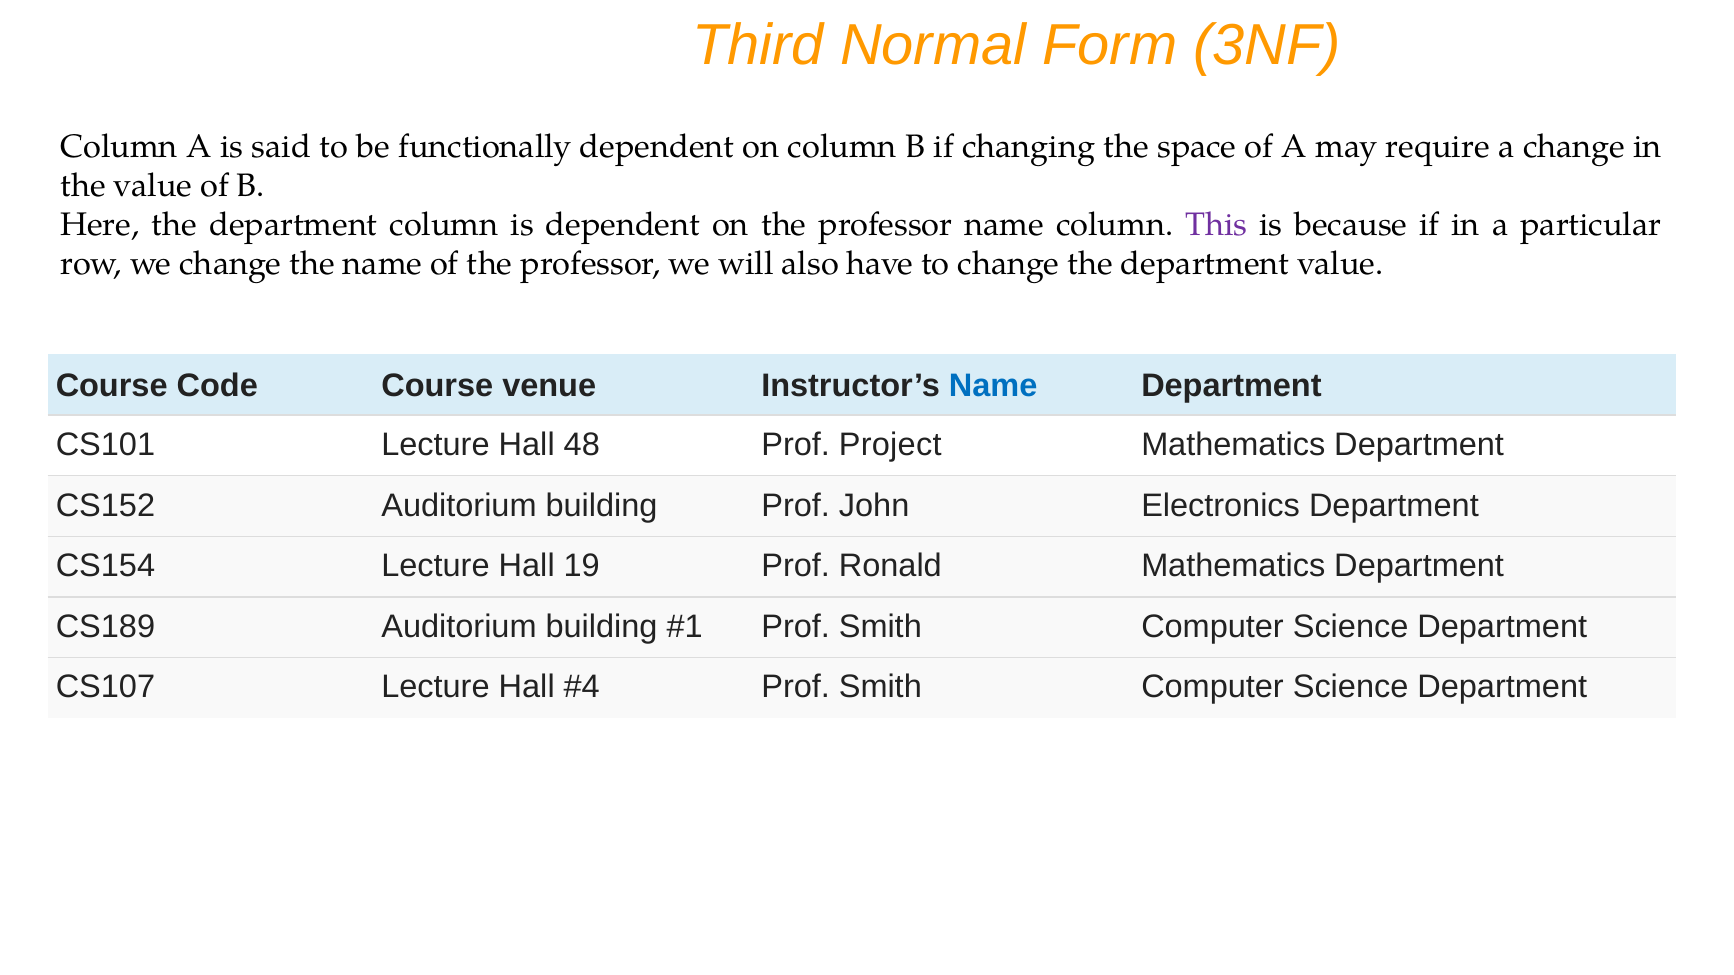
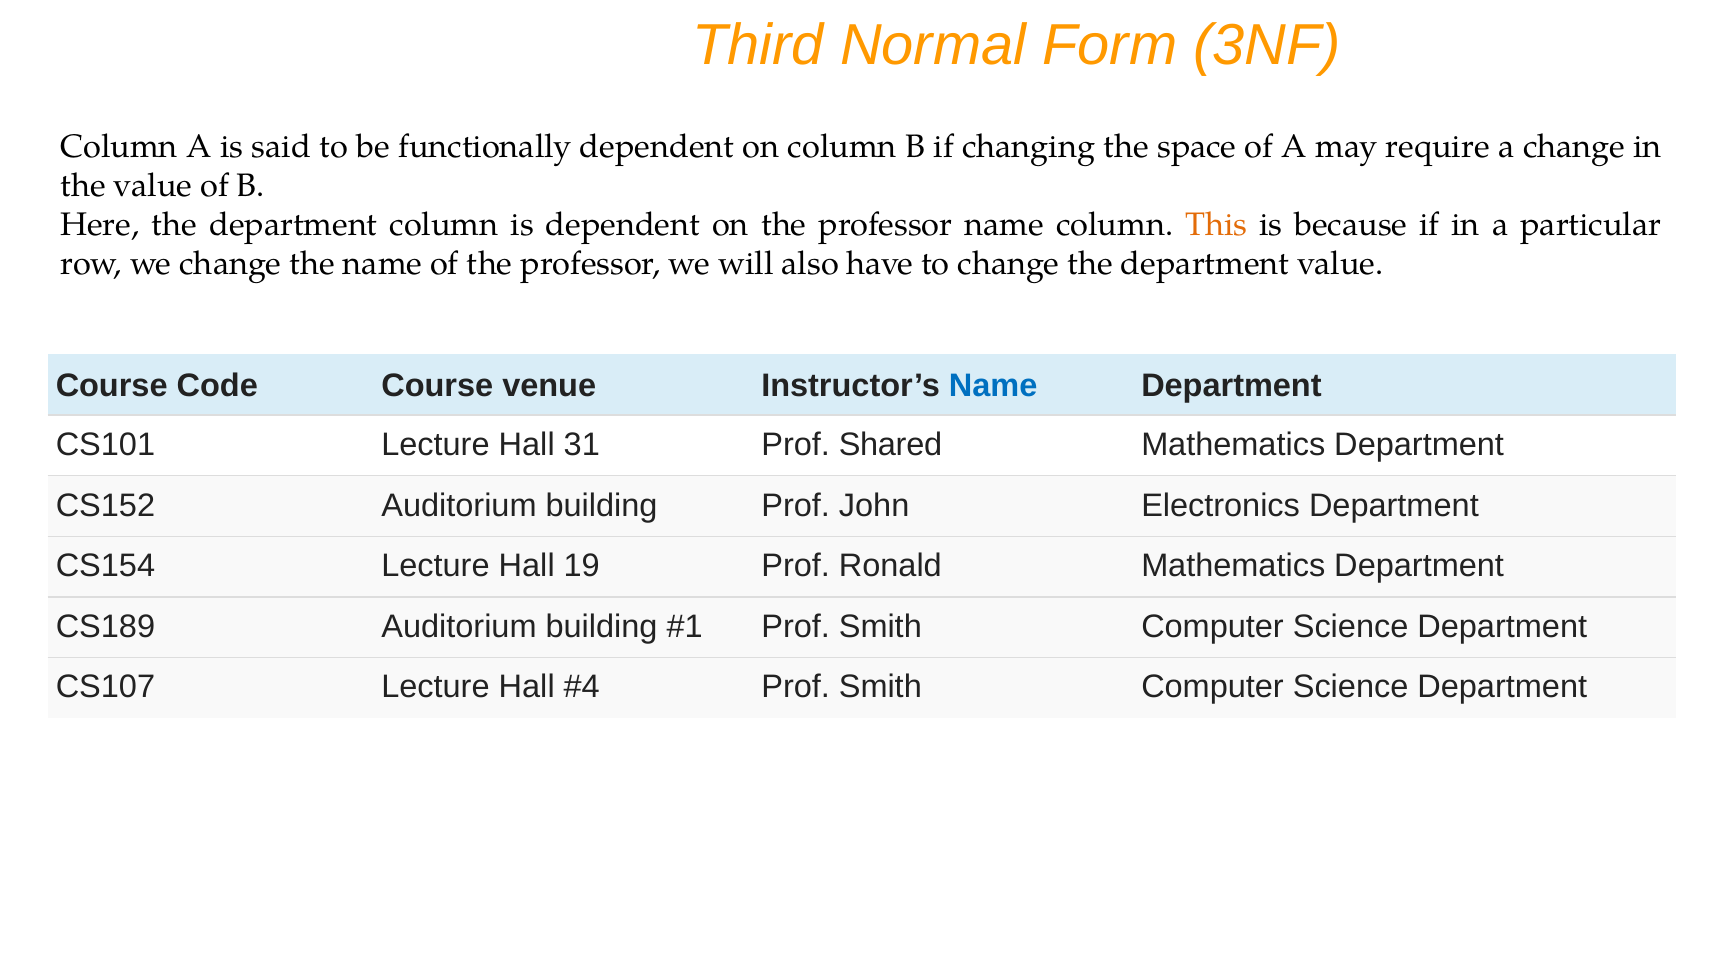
This colour: purple -> orange (1216, 225)
48: 48 -> 31 (582, 445)
Project: Project -> Shared (890, 445)
